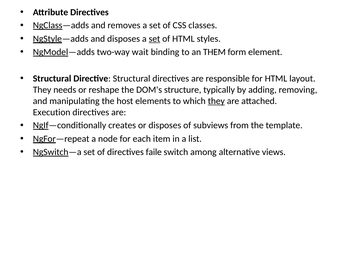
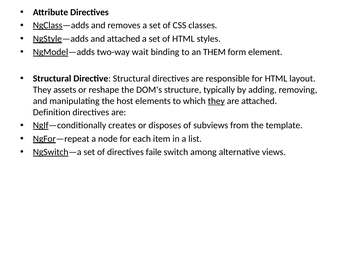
and disposes: disposes -> attached (124, 39)
set underline: present -> none (154, 39)
needs: needs -> assets (65, 90)
Execution: Execution -> Definition (52, 112)
